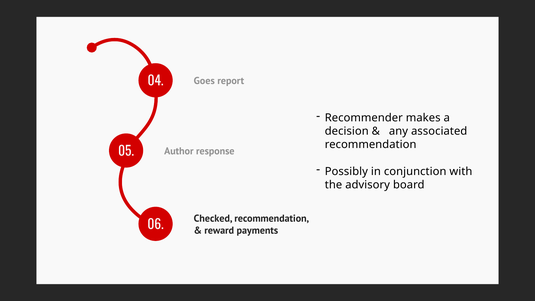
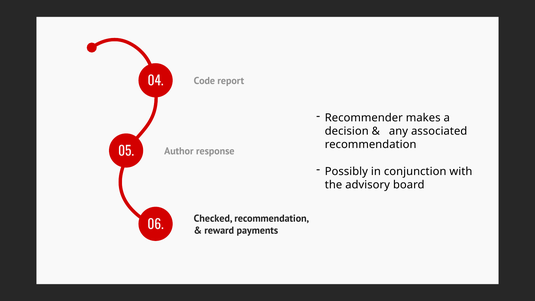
Goes: Goes -> Code (204, 81)
